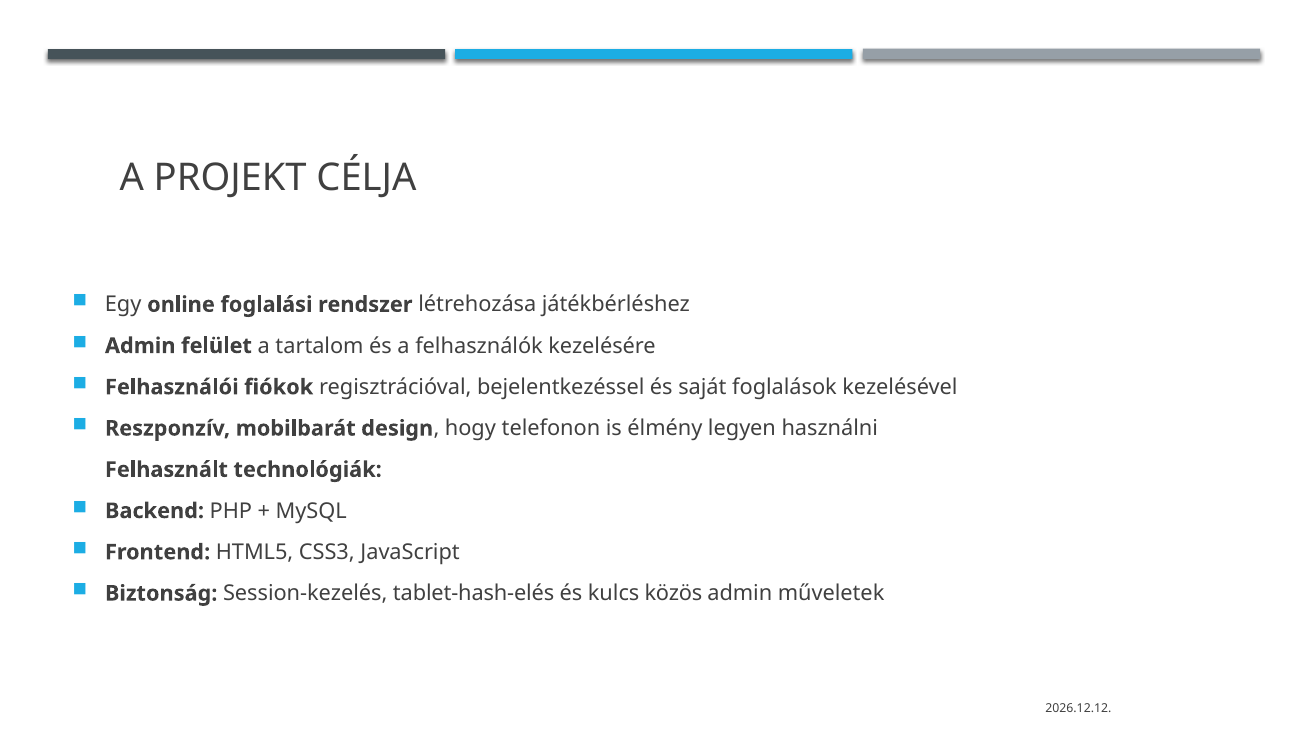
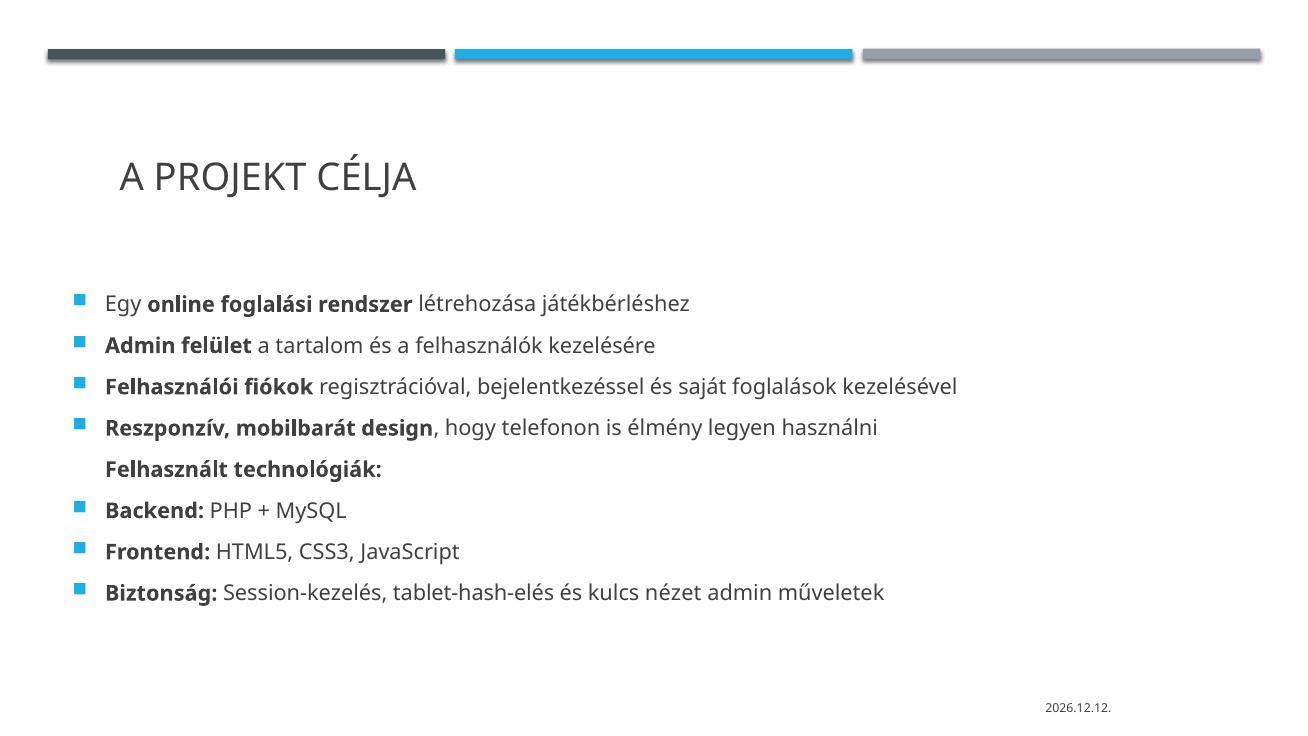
közös: közös -> nézet (673, 593)
